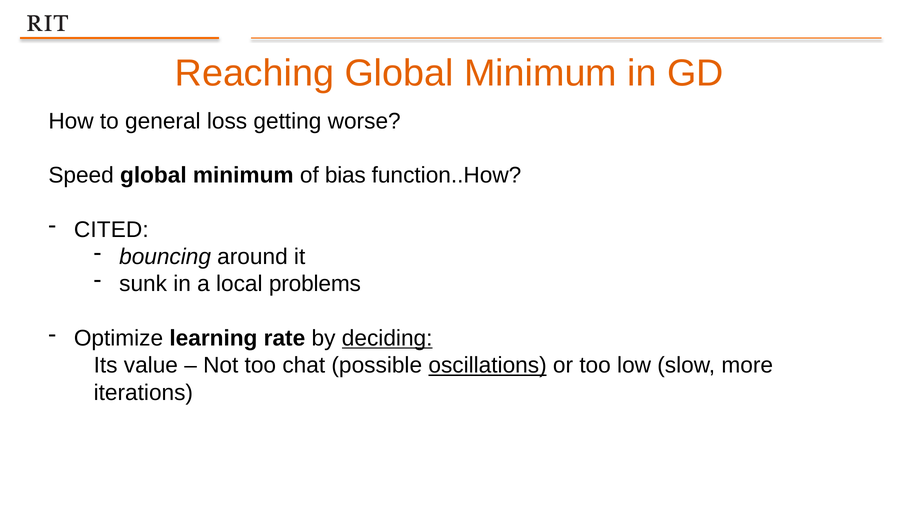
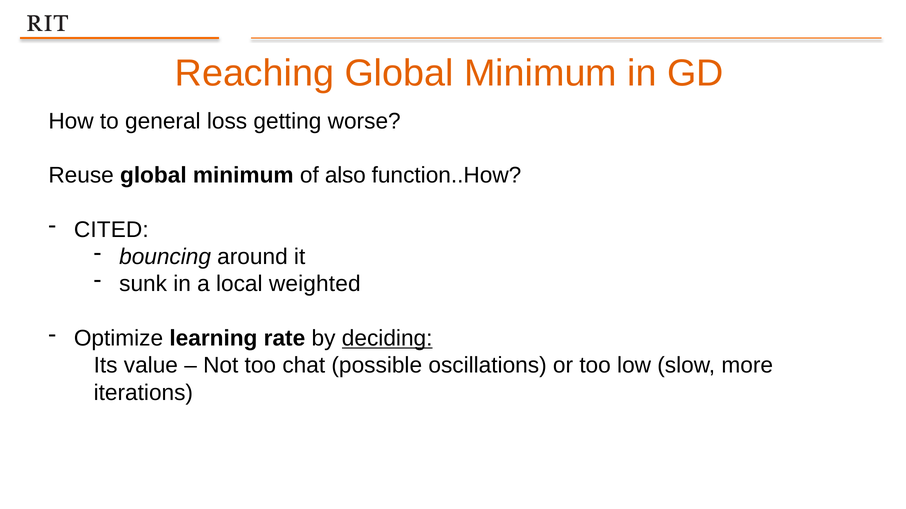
Speed: Speed -> Reuse (81, 176)
bias: bias -> also (345, 176)
problems: problems -> weighted (315, 284)
oscillations underline: present -> none (488, 366)
